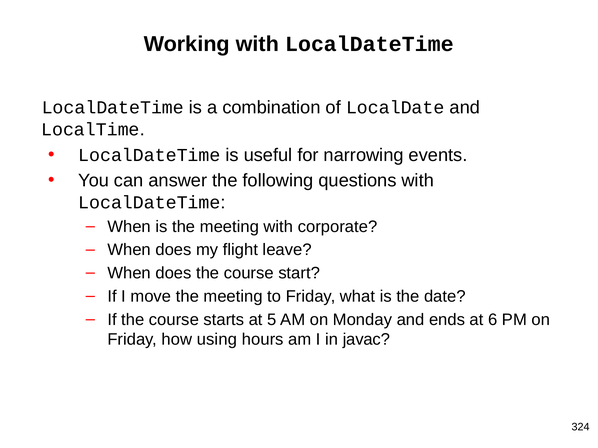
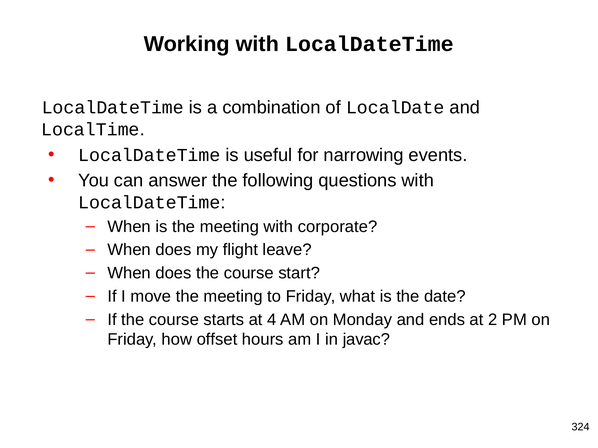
5: 5 -> 4 (272, 320)
6: 6 -> 2 (493, 320)
using: using -> offset (217, 340)
